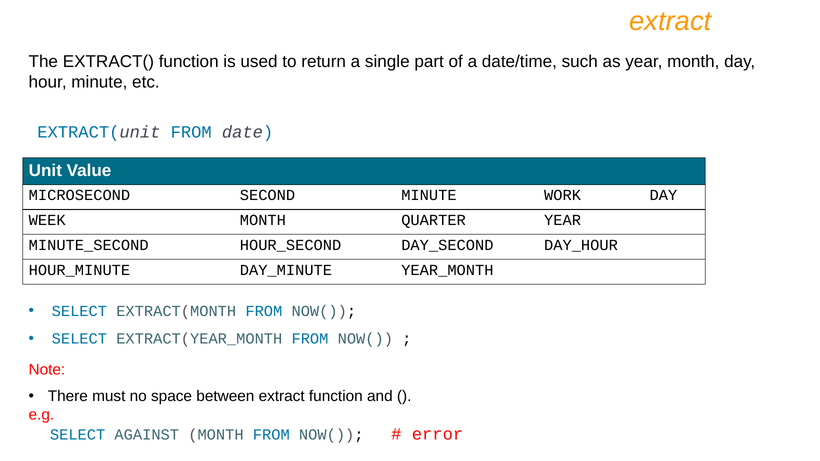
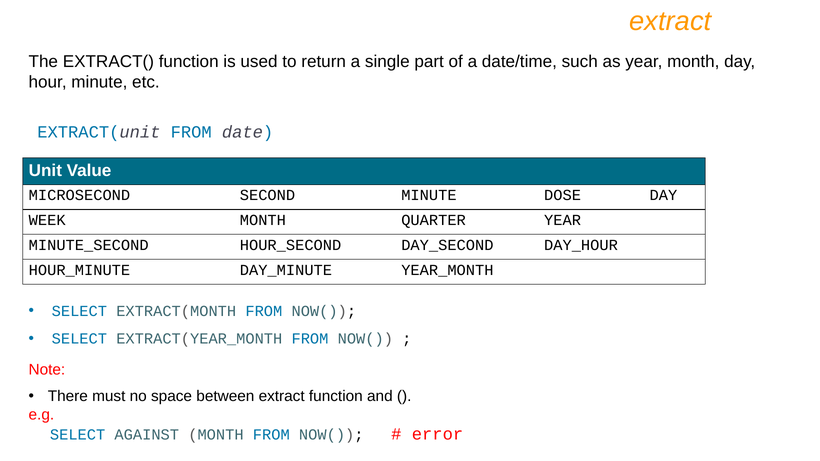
WORK: WORK -> DOSE (563, 195)
